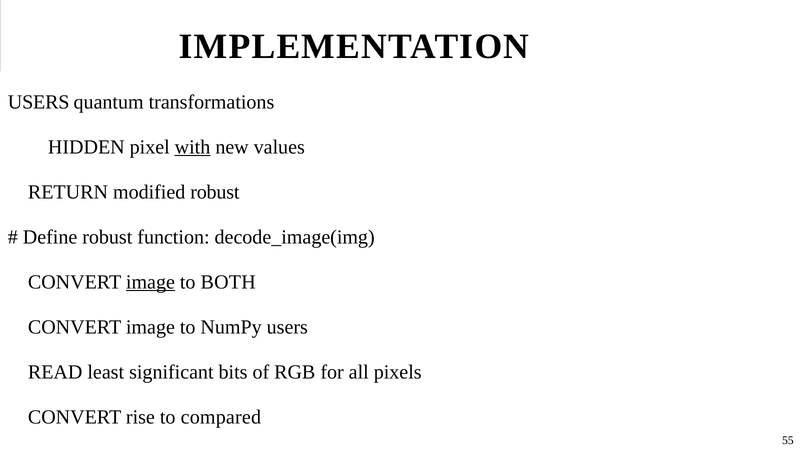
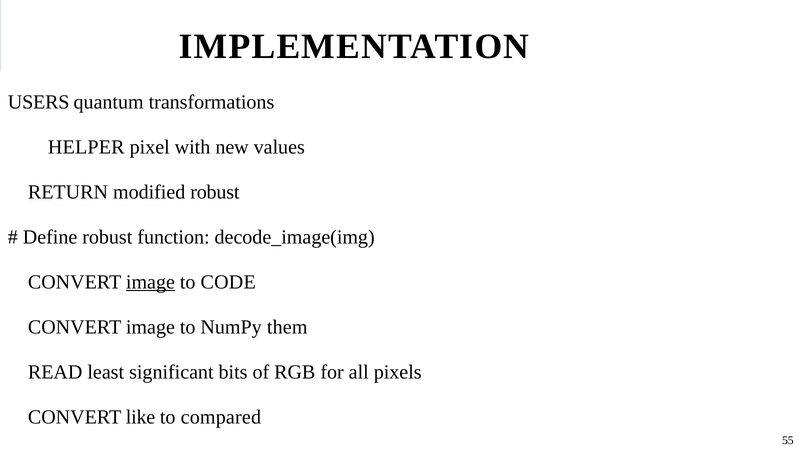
HIDDEN: HIDDEN -> HELPER (86, 147)
with underline: present -> none (192, 147)
BOTH: BOTH -> CODE (228, 282)
NumPy users: users -> them (287, 327)
rise: rise -> like (141, 417)
